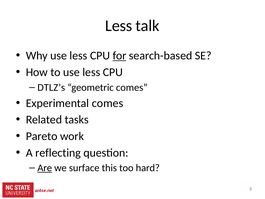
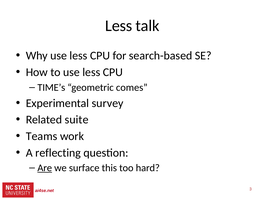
for underline: present -> none (120, 56)
DTLZ’s: DTLZ’s -> TIME’s (51, 87)
Experimental comes: comes -> survey (108, 103)
tasks: tasks -> suite (77, 120)
Pareto: Pareto -> Teams (42, 136)
